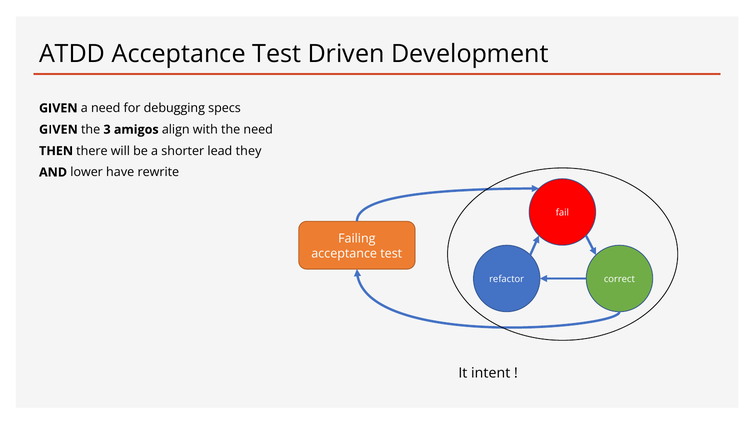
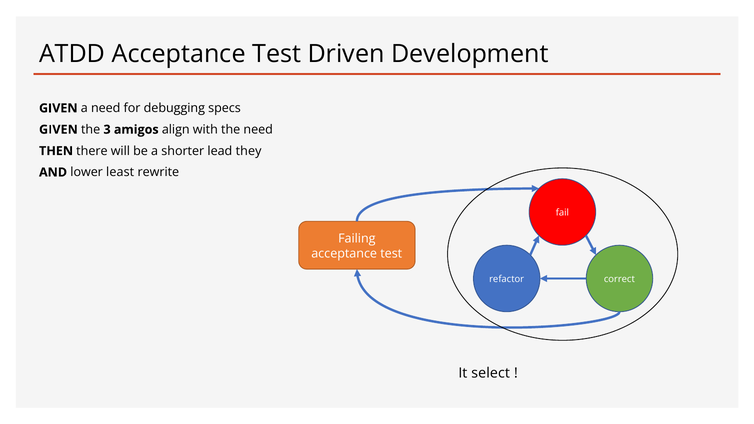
have: have -> least (120, 172)
intent: intent -> select (491, 373)
